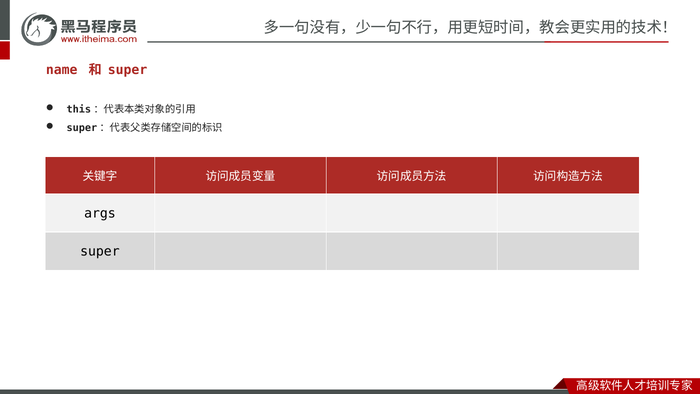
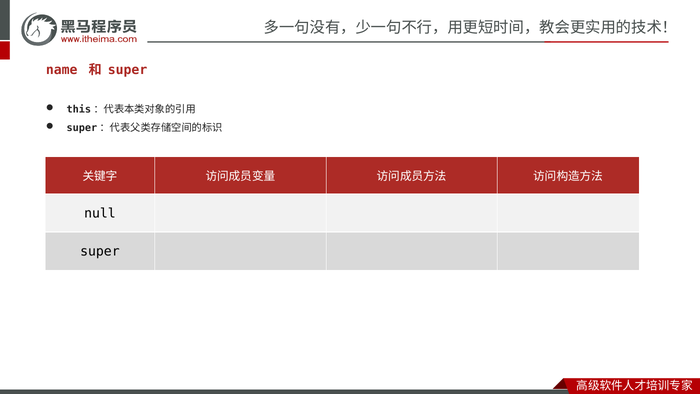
args: args -> null (100, 213)
